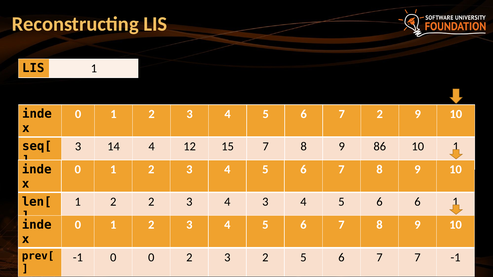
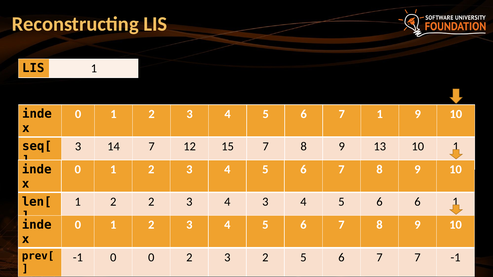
7 2: 2 -> 1 (380, 114)
14 4: 4 -> 7 (152, 147)
86: 86 -> 13 (380, 147)
